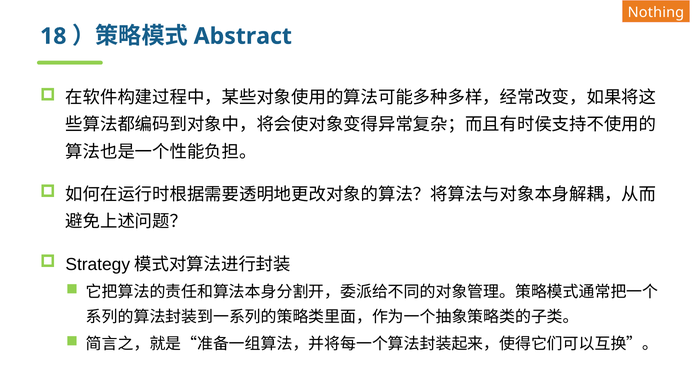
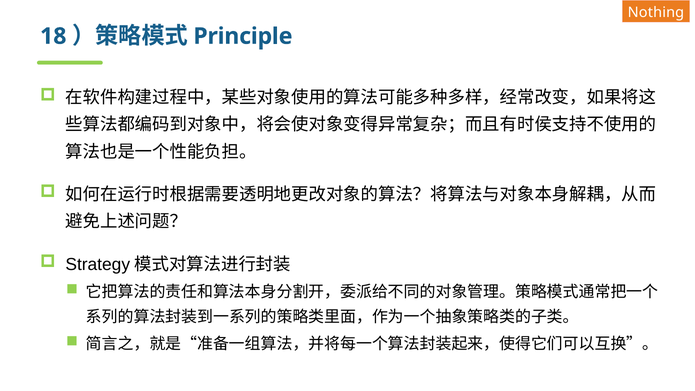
Abstract: Abstract -> Principle (243, 36)
